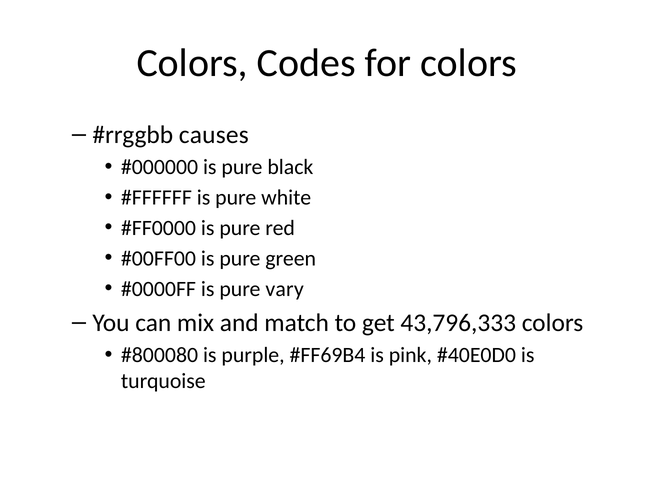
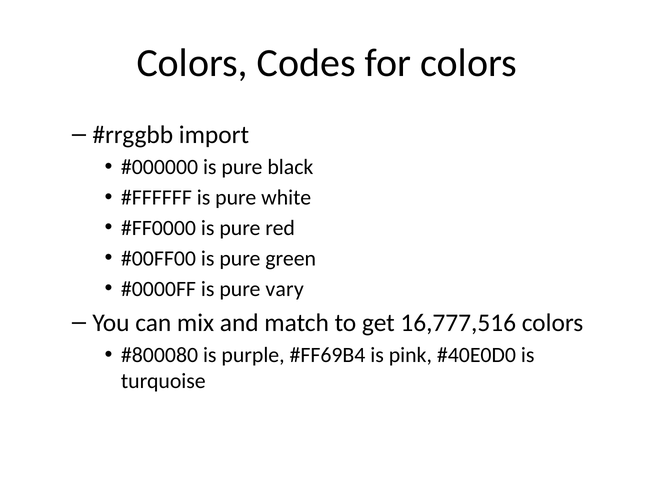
causes: causes -> import (214, 135)
43,796,333: 43,796,333 -> 16,777,516 (458, 323)
